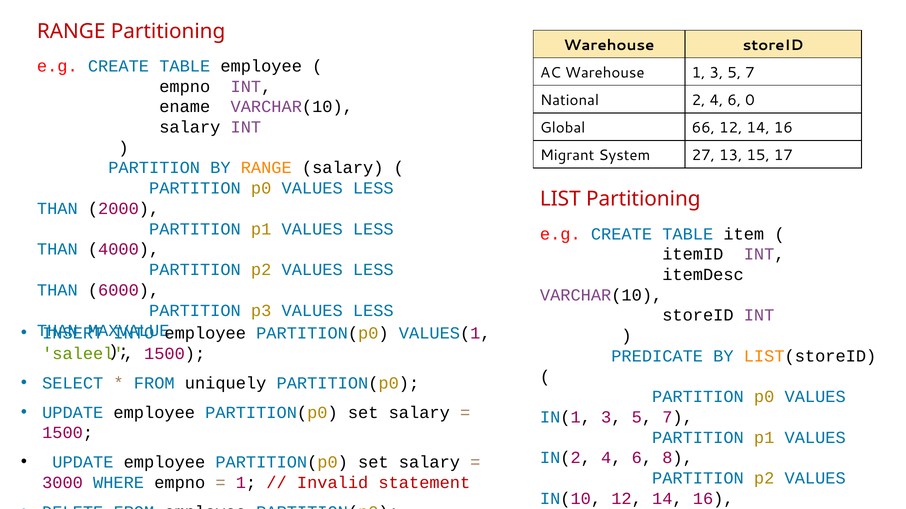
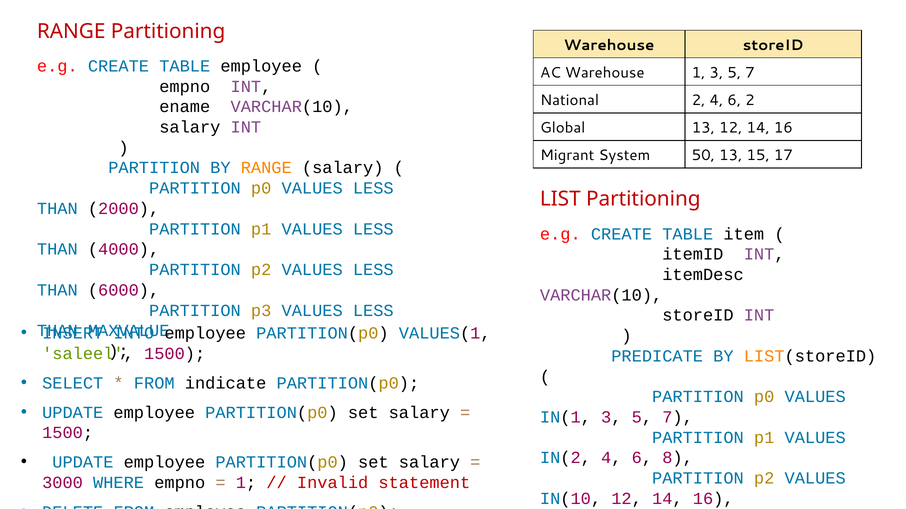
6 0: 0 -> 2 (750, 100)
Global 66: 66 -> 13 (703, 128)
27: 27 -> 50 (703, 155)
uniquely: uniquely -> indicate (226, 384)
